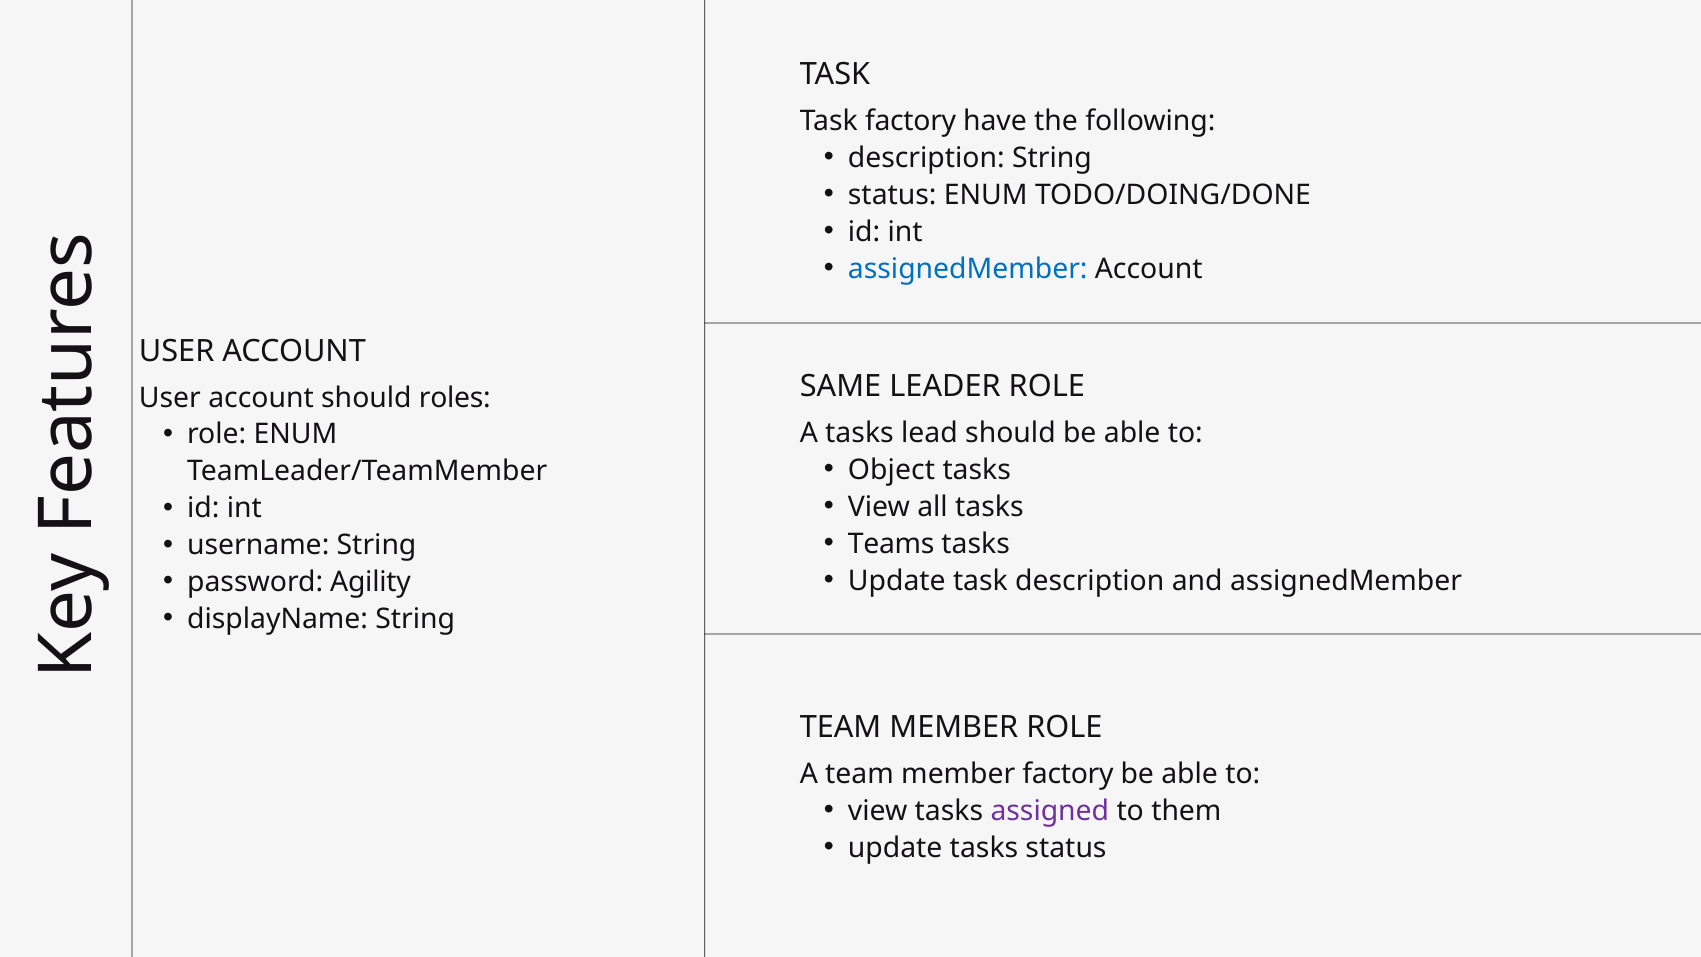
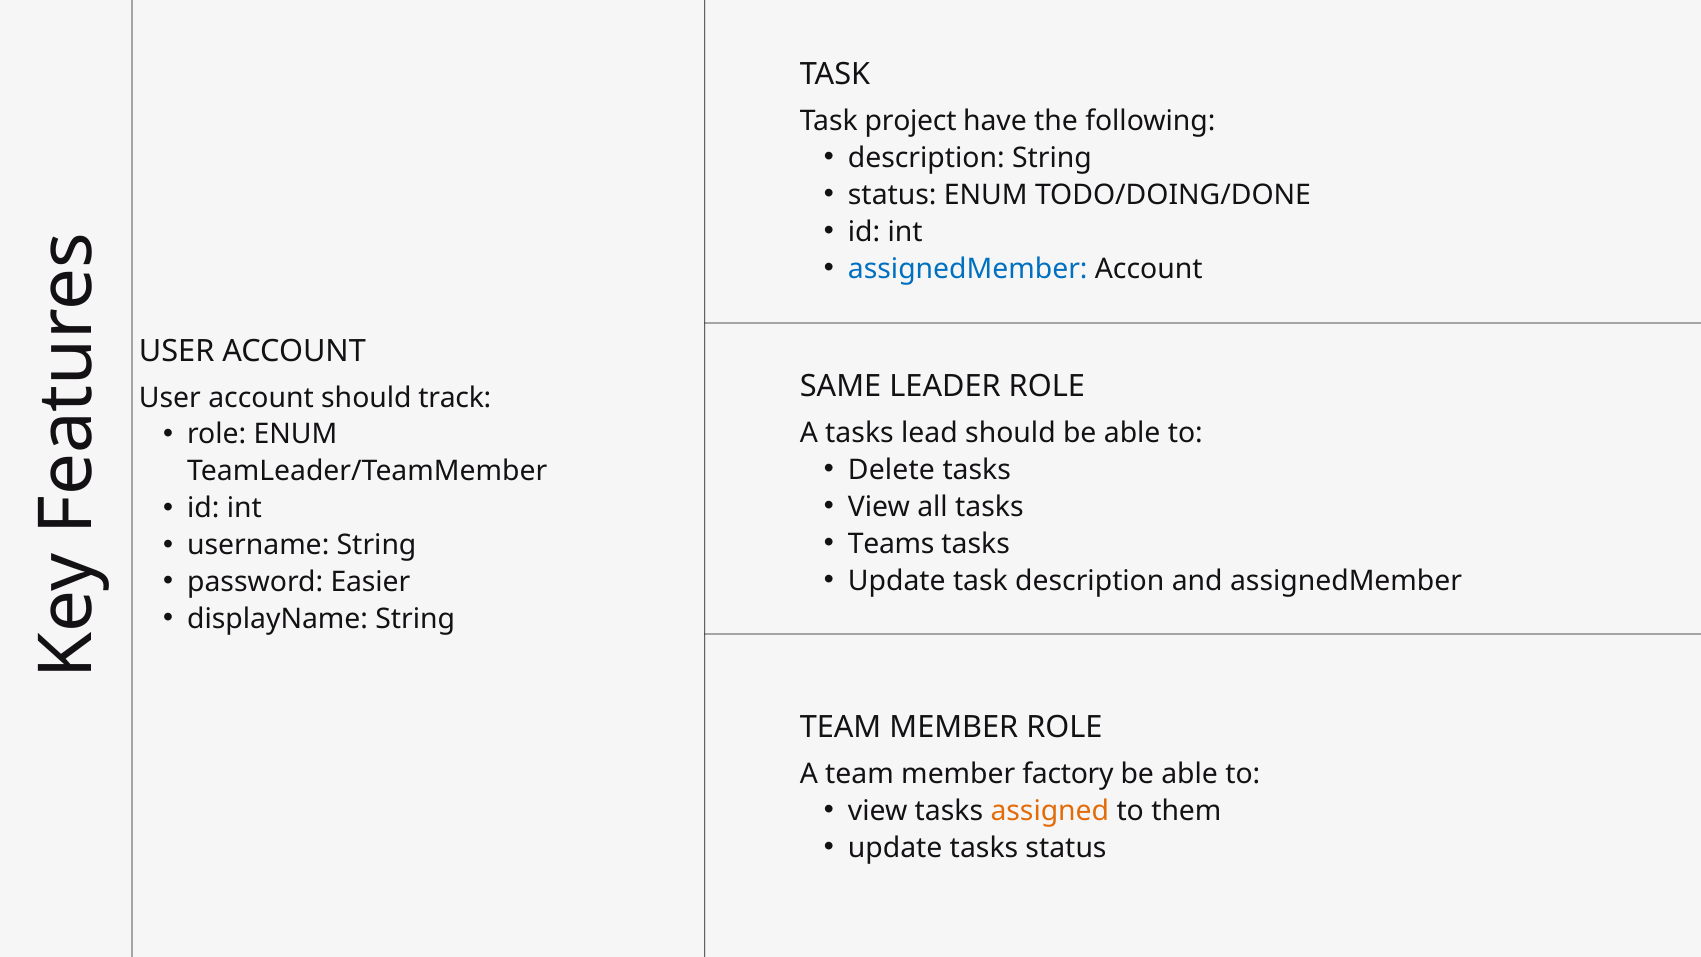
Task factory: factory -> project (911, 121)
roles: roles -> track (455, 398)
Object: Object -> Delete (891, 470)
Agility: Agility -> Easier (370, 582)
assigned colour: purple -> orange (1050, 811)
